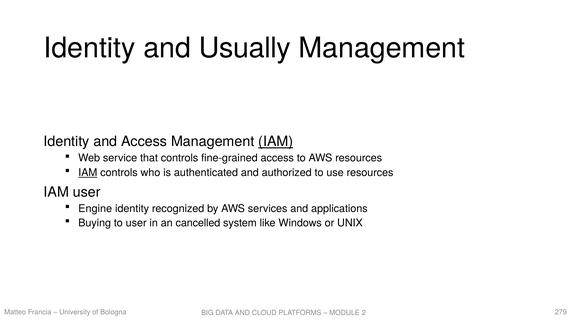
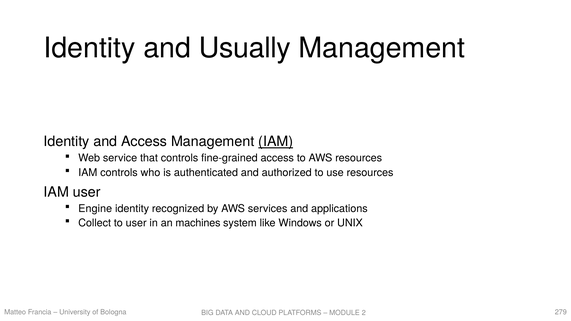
IAM underline: present -> none (88, 173)
Buying: Buying -> Collect (95, 223)
cancelled: cancelled -> machines (198, 223)
